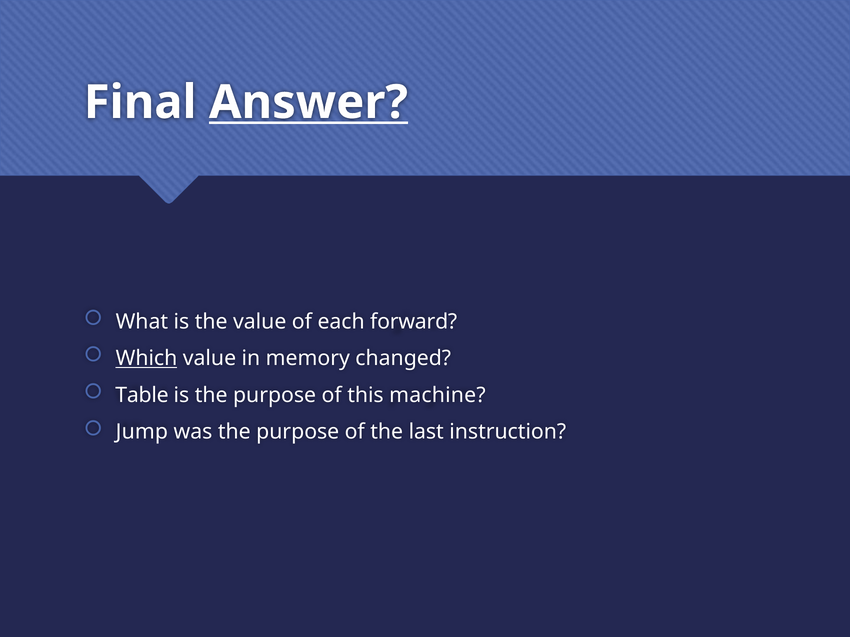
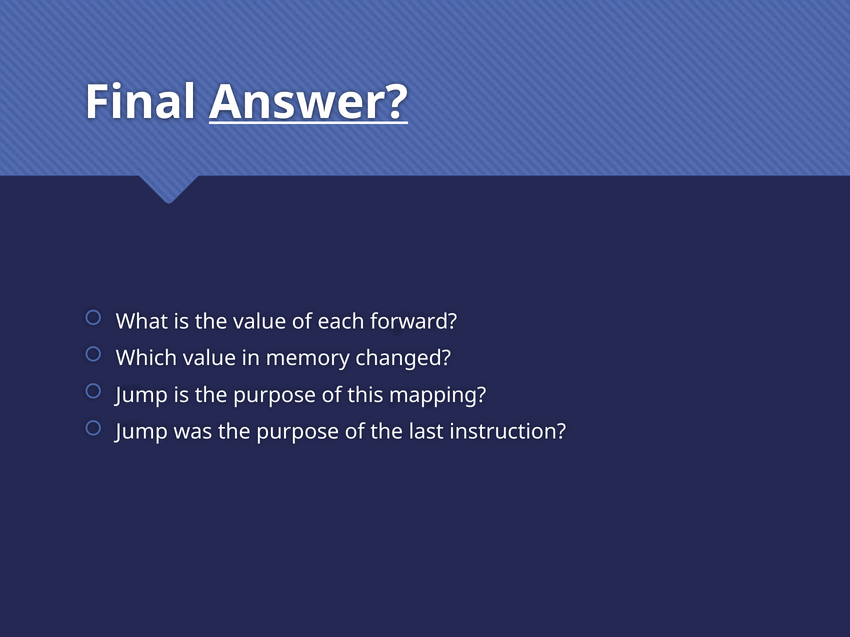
Which underline: present -> none (146, 359)
Table: Table -> Jump (142, 395)
machine: machine -> mapping (438, 395)
